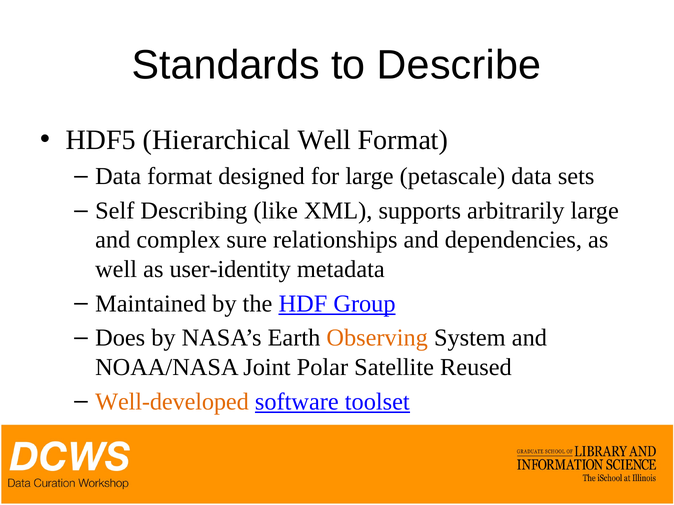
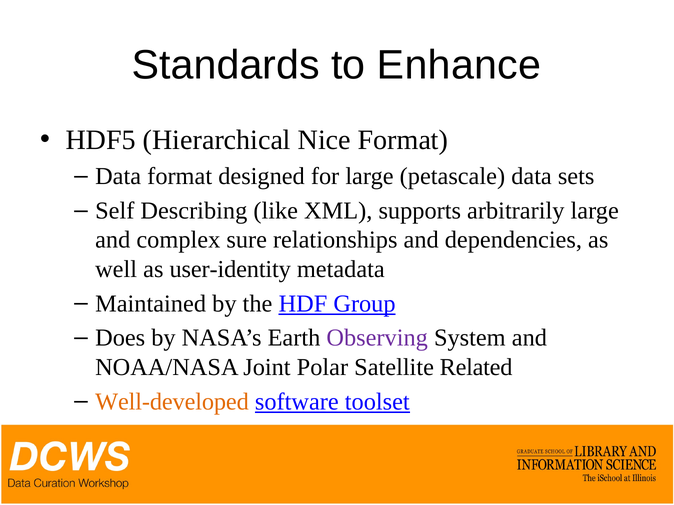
Describe: Describe -> Enhance (459, 65)
Hierarchical Well: Well -> Nice (324, 140)
Observing colour: orange -> purple (377, 338)
Reused: Reused -> Related (476, 367)
